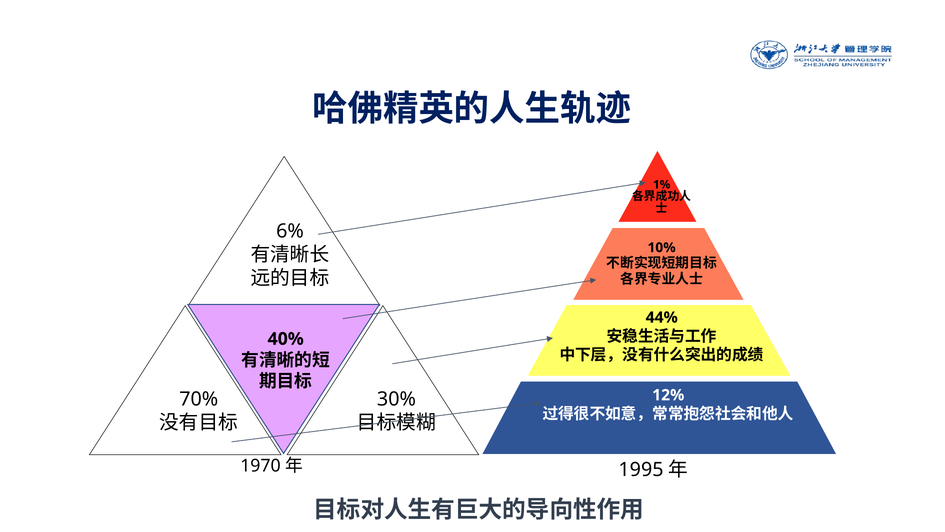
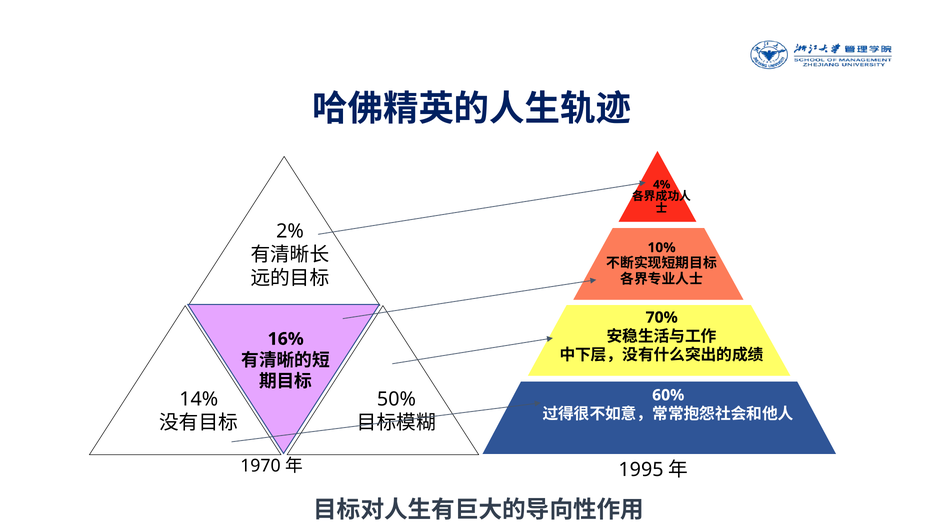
1%: 1% -> 4% (662, 184)
6%: 6% -> 2% (290, 231)
44%: 44% -> 70% (662, 317)
40%: 40% -> 16% (286, 339)
12%: 12% -> 60% (668, 395)
70%: 70% -> 14% (199, 399)
30%: 30% -> 50% (396, 399)
